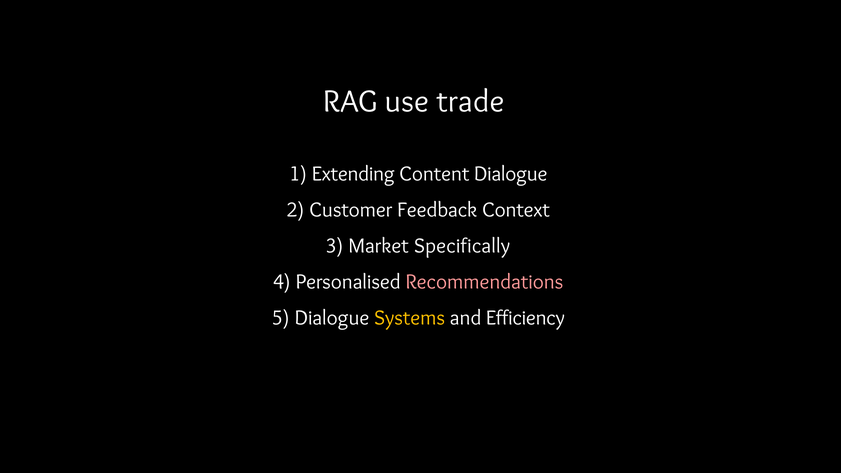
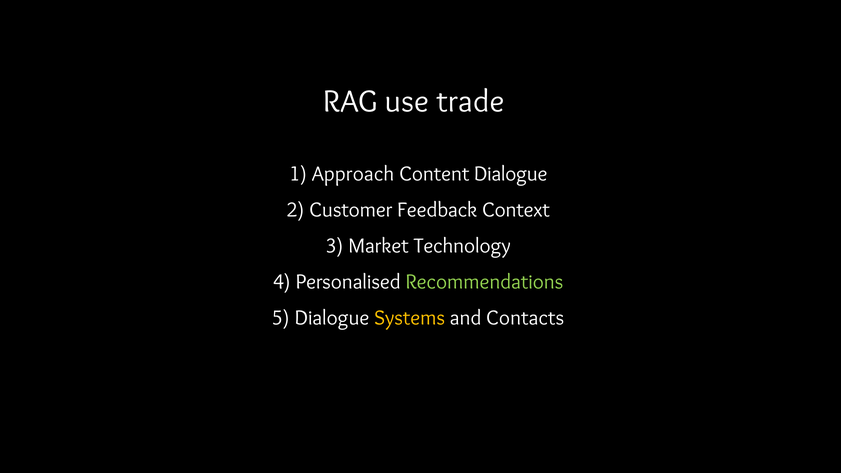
Extending: Extending -> Approach (353, 174)
Specifically: Specifically -> Technology (462, 246)
Recommendations colour: pink -> light green (484, 282)
Efficiency: Efficiency -> Contacts (525, 318)
